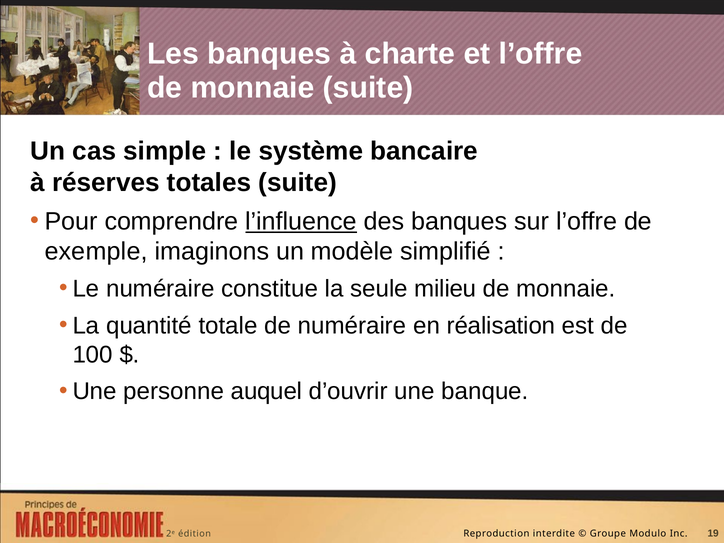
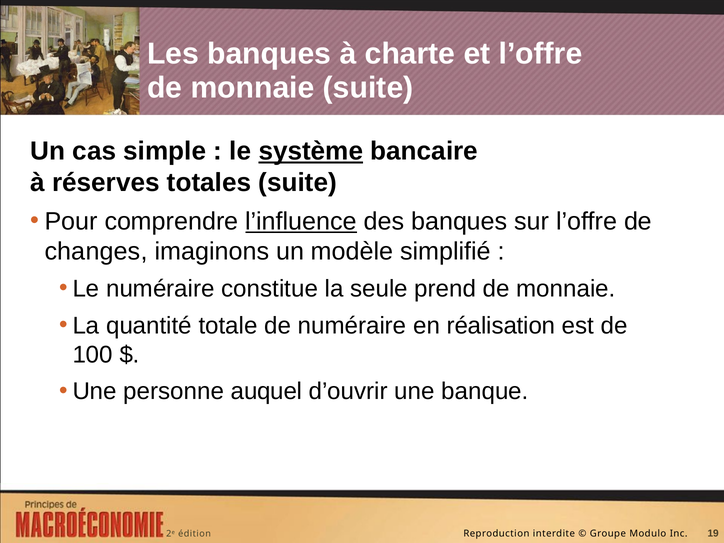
système underline: none -> present (311, 151)
exemple: exemple -> changes (96, 251)
milieu: milieu -> prend (445, 289)
